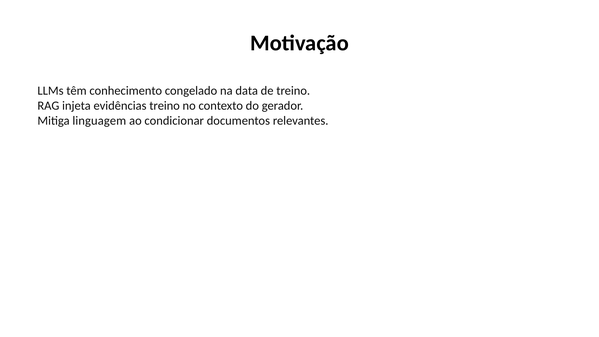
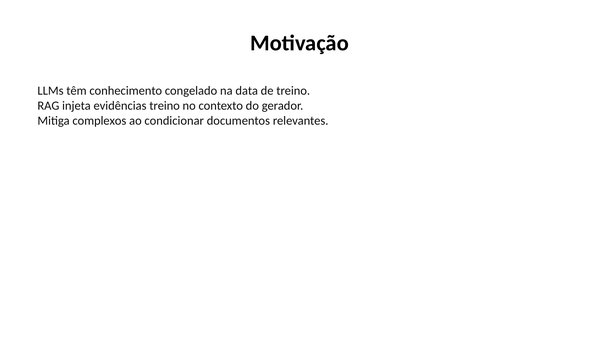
linguagem: linguagem -> complexos (99, 121)
